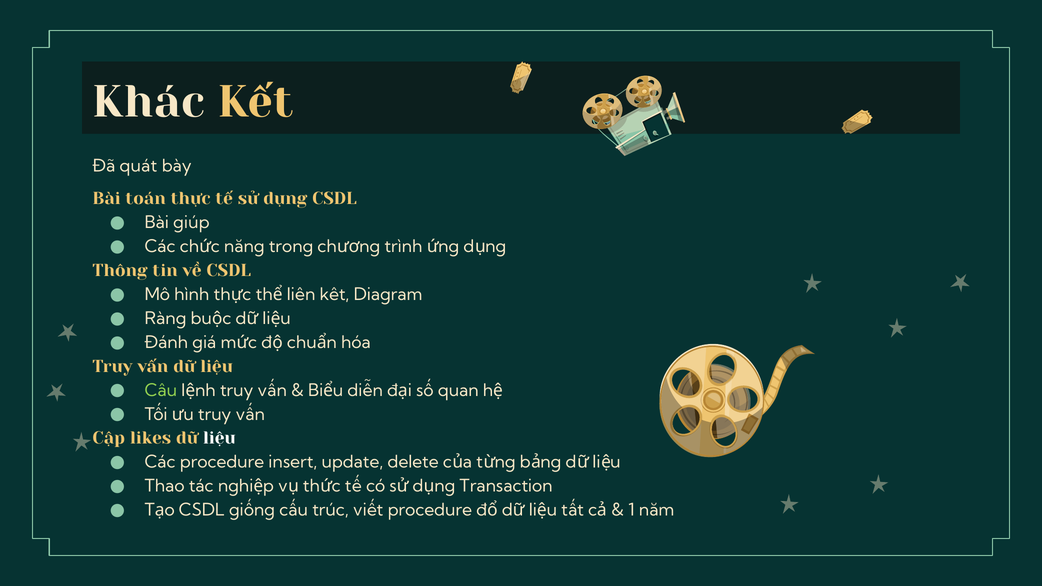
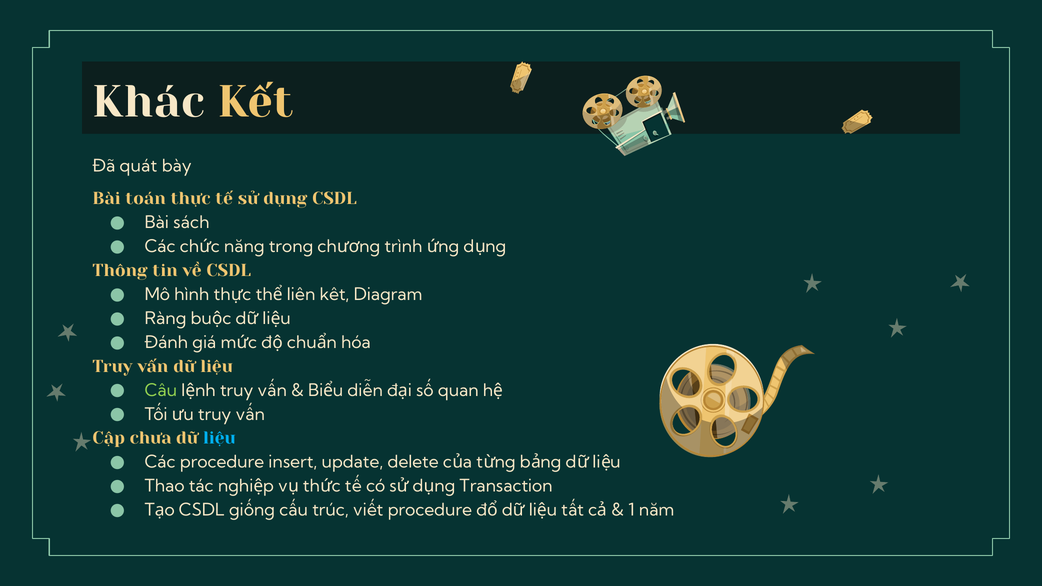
giúp: giúp -> sách (191, 223)
likes: likes -> chưa (151, 438)
liệu colour: white -> light blue (219, 438)
